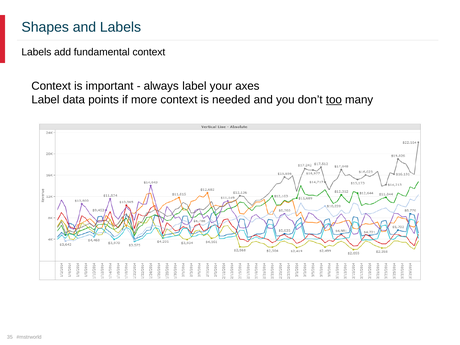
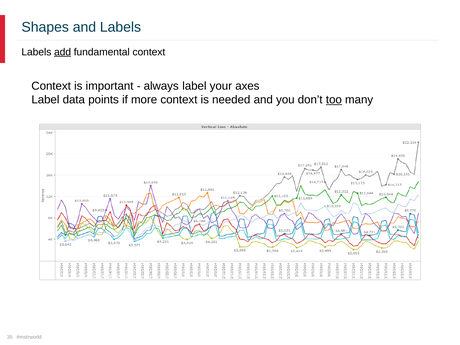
add underline: none -> present (63, 52)
